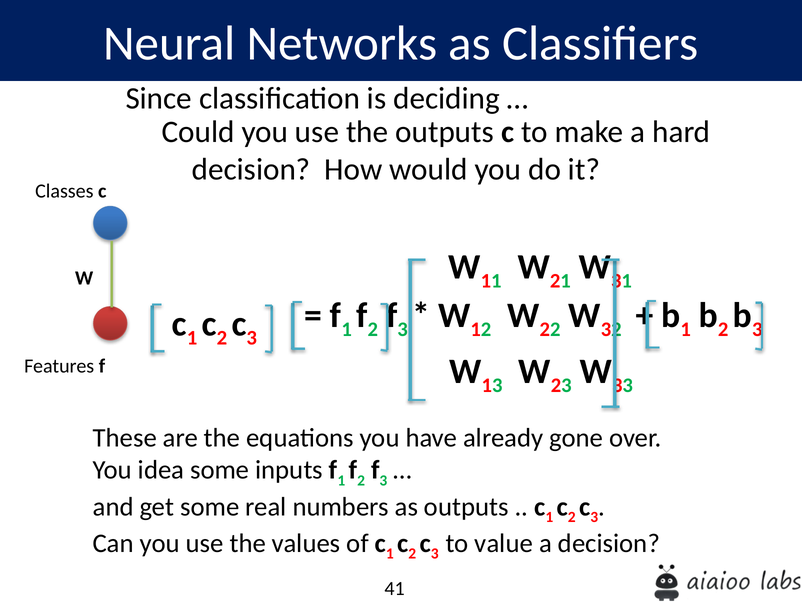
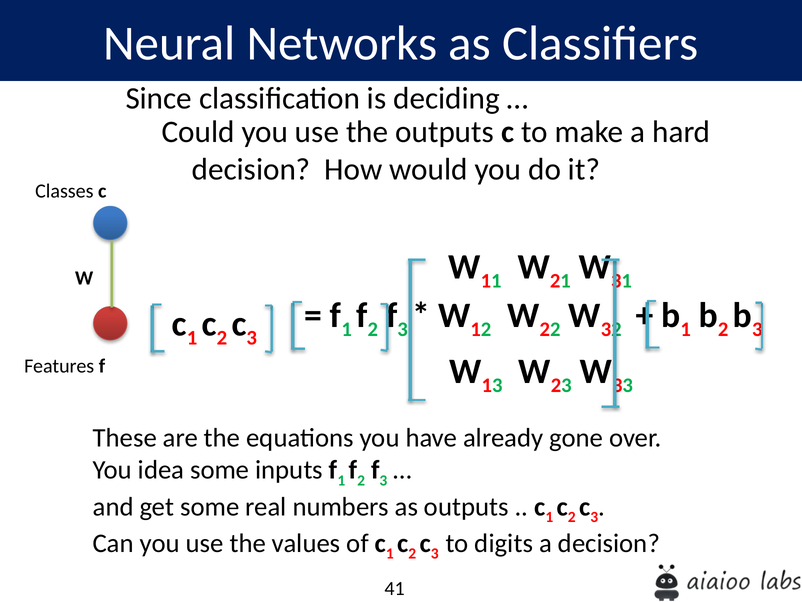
value: value -> digits (504, 543)
